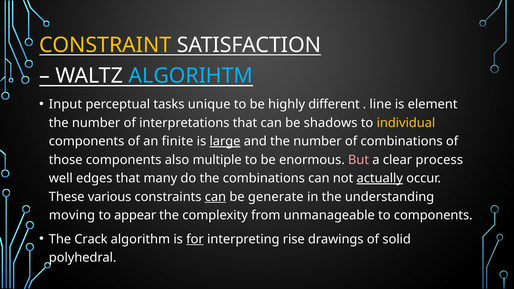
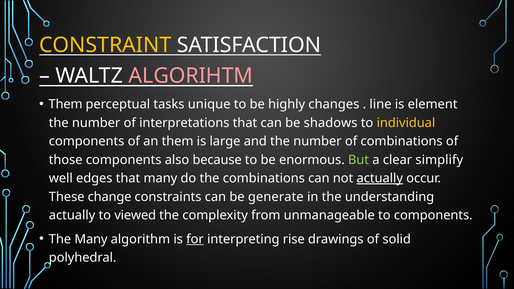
ALGORIHTM colour: light blue -> pink (191, 76)
Input: Input -> Them (66, 104)
different: different -> changes (334, 104)
an finite: finite -> them (178, 141)
large underline: present -> none (225, 141)
multiple: multiple -> because (217, 160)
But colour: pink -> light green (359, 160)
process: process -> simplify (439, 160)
various: various -> change (110, 197)
can underline: present -> none (215, 197)
moving: moving -> actually (72, 215)
appear: appear -> viewed (135, 215)
The Crack: Crack -> Many (91, 239)
